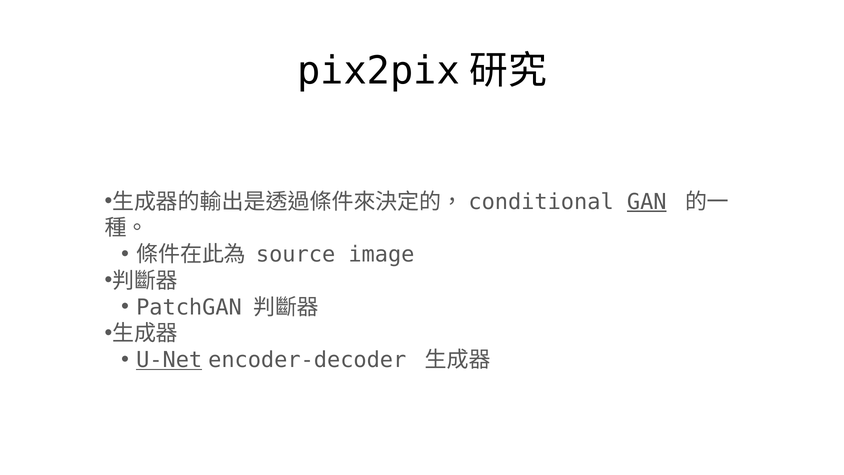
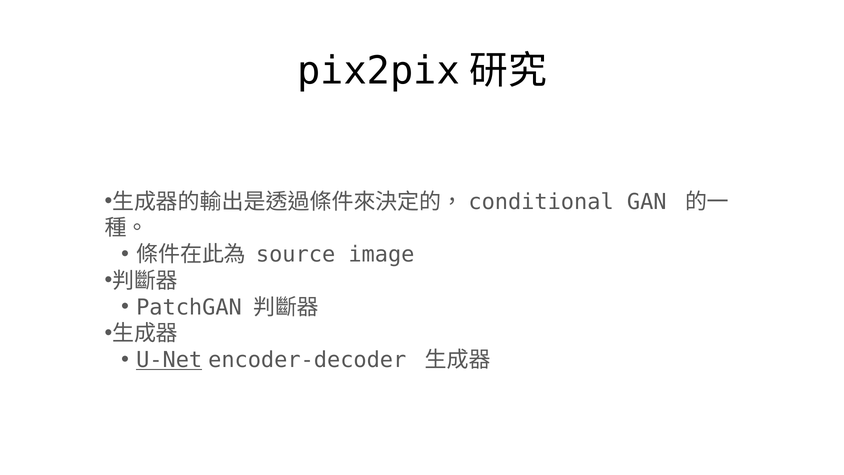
GAN underline: present -> none (647, 202)
